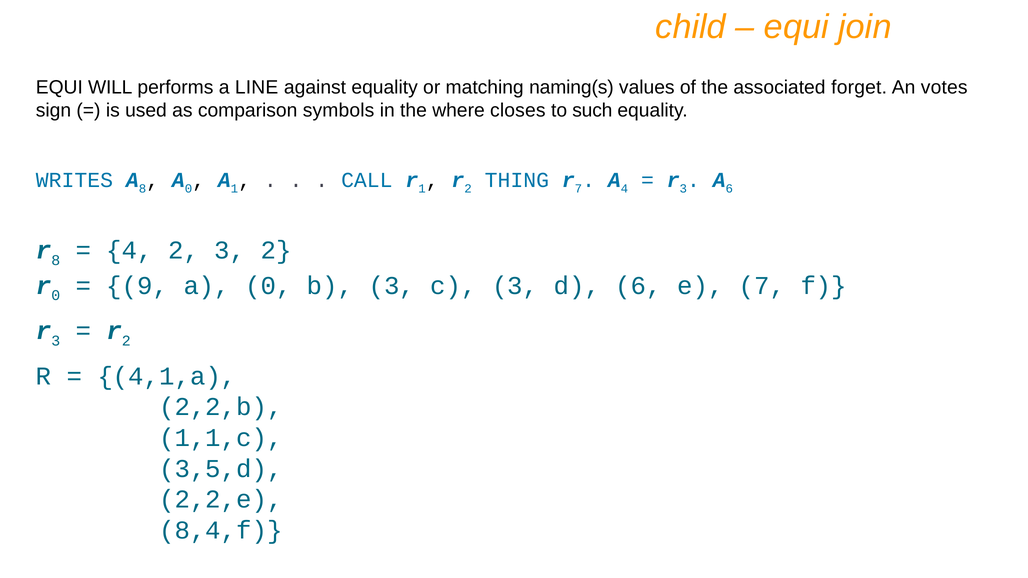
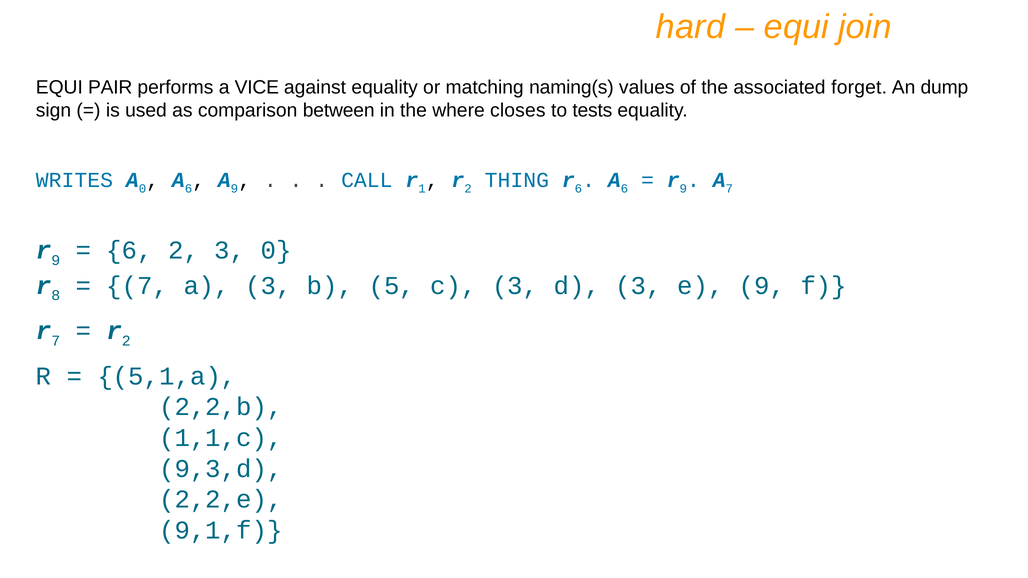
child: child -> hard (691, 27)
WILL: WILL -> PAIR (110, 87)
LINE: LINE -> VICE (257, 87)
votes: votes -> dump (944, 87)
symbols: symbols -> between (339, 110)
such: such -> tests (592, 110)
A 8: 8 -> 0 (143, 189)
0: 0 -> 6 (188, 189)
A 1: 1 -> 9 (234, 189)
r 7: 7 -> 6 (578, 189)
4: 4 -> 6 (624, 189)
3: 3 -> 9 (683, 189)
A 6: 6 -> 7 (729, 189)
8: 8 -> 9 (56, 261)
4: 4 -> 6 (130, 251)
3 2: 2 -> 0 (276, 251)
r 0: 0 -> 8 (56, 296)
9: 9 -> 7 (137, 286)
0: 0 -> 3 (268, 286)
b 3: 3 -> 5 (392, 286)
d 6: 6 -> 3 (639, 286)
e 7: 7 -> 9 (762, 286)
3: 3 -> 7 (56, 341)
4,1,a: 4,1,a -> 5,1,a (167, 376)
3,5,d: 3,5,d -> 9,3,d (221, 469)
8,4,f: 8,4,f -> 9,1,f (221, 531)
